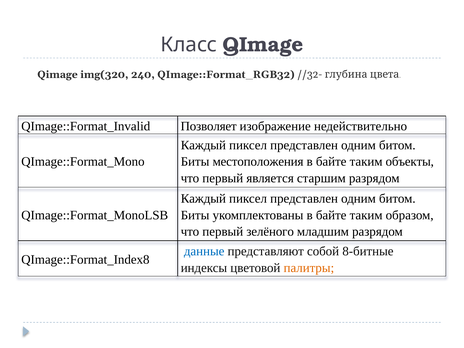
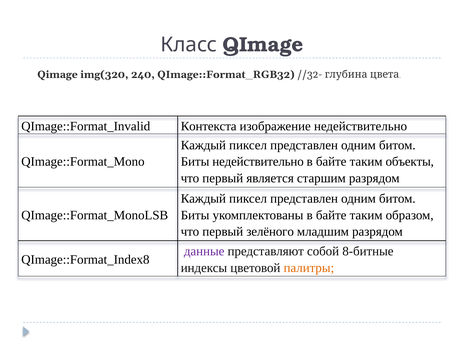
Позволяет: Позволяет -> Контекста (209, 126)
Биты местоположения: местоположения -> недействительно (258, 162)
данные colour: blue -> purple (204, 251)
